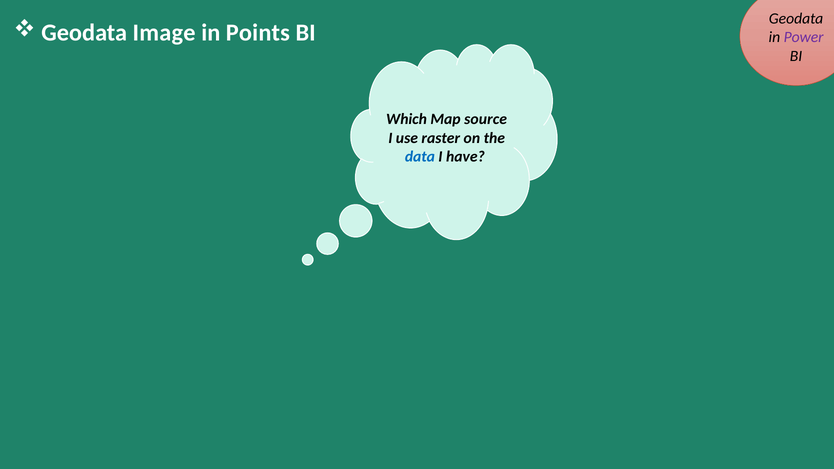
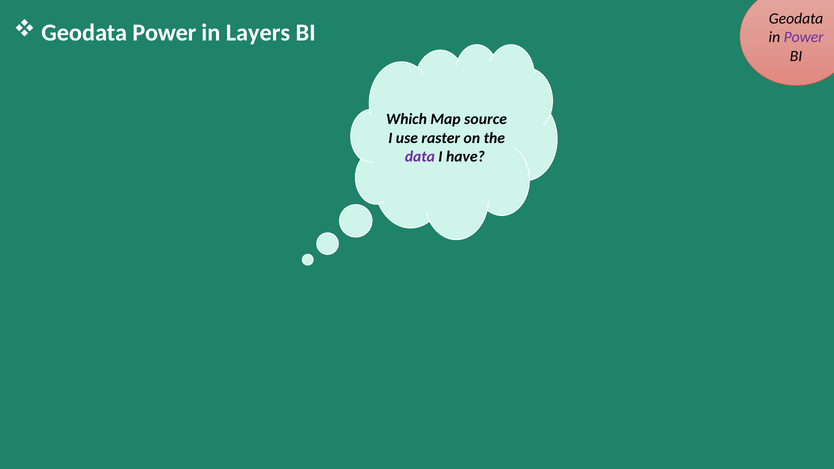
Geodata Image: Image -> Power (164, 33)
Points: Points -> Layers (258, 33)
data colour: blue -> purple (420, 157)
